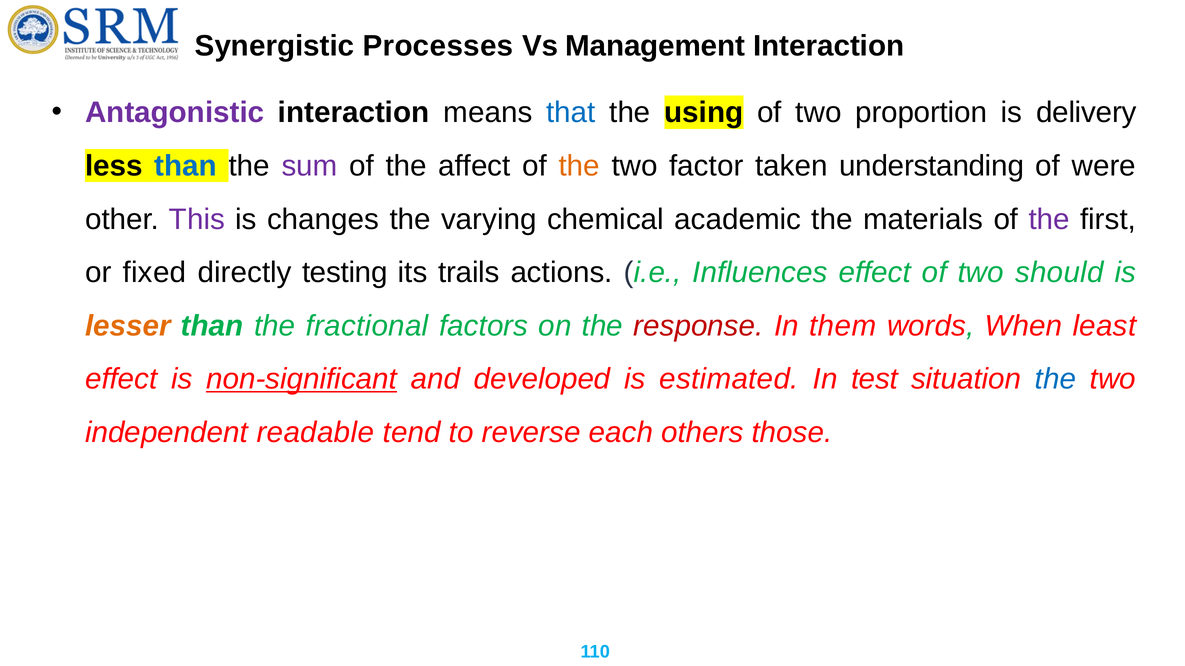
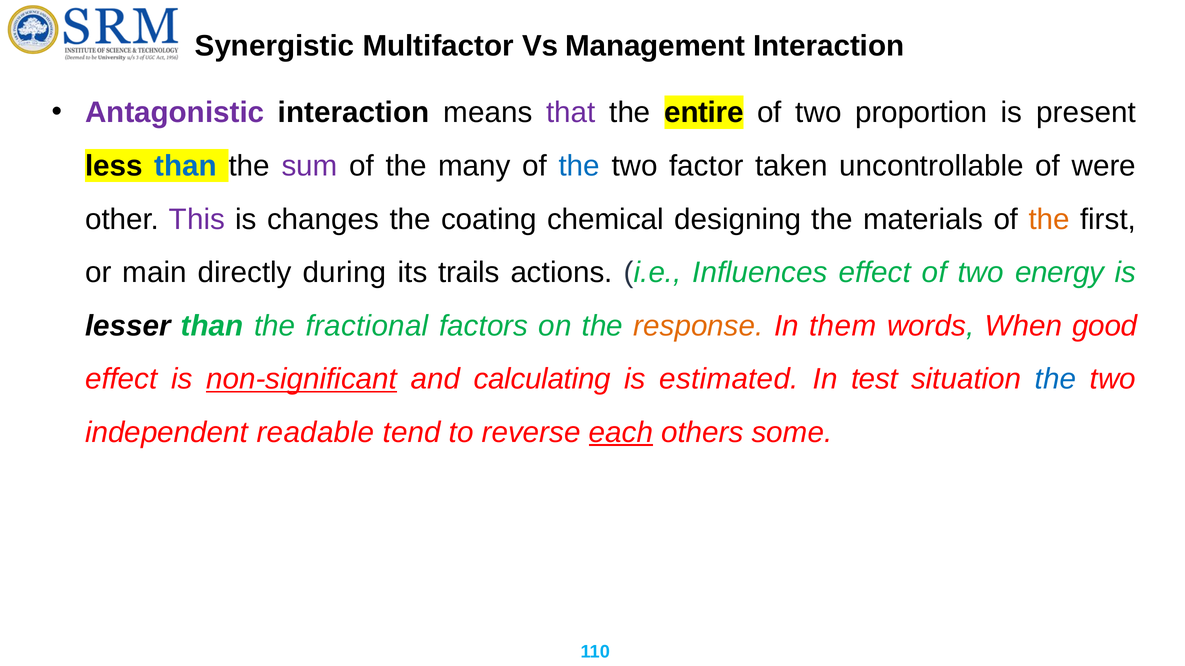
Processes: Processes -> Multifactor (438, 46)
that colour: blue -> purple (571, 113)
using: using -> entire (704, 113)
delivery: delivery -> present (1086, 113)
affect: affect -> many (474, 166)
the colour: orange -> blue (579, 166)
understanding: understanding -> uncontrollable (931, 166)
varying: varying -> coating (489, 219)
academic: academic -> designing (738, 219)
the colour: purple -> orange (1049, 219)
fixed: fixed -> main (155, 273)
testing: testing -> during (344, 273)
should: should -> energy (1060, 273)
lesser colour: orange -> black (128, 326)
response colour: red -> orange (698, 326)
least: least -> good (1105, 326)
developed: developed -> calculating (542, 379)
each underline: none -> present (621, 433)
those: those -> some (792, 433)
